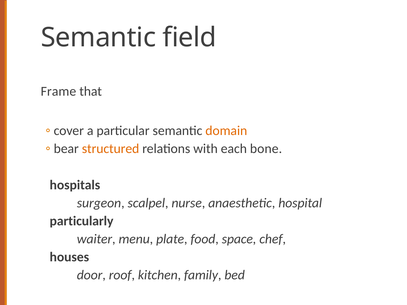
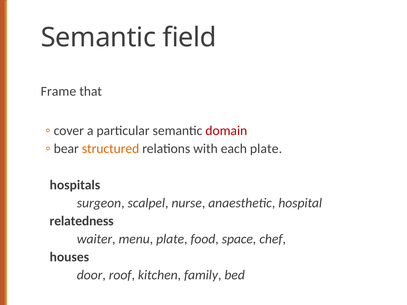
domain colour: orange -> red (226, 131)
each bone: bone -> plate (266, 149)
particularly: particularly -> relatedness (82, 221)
